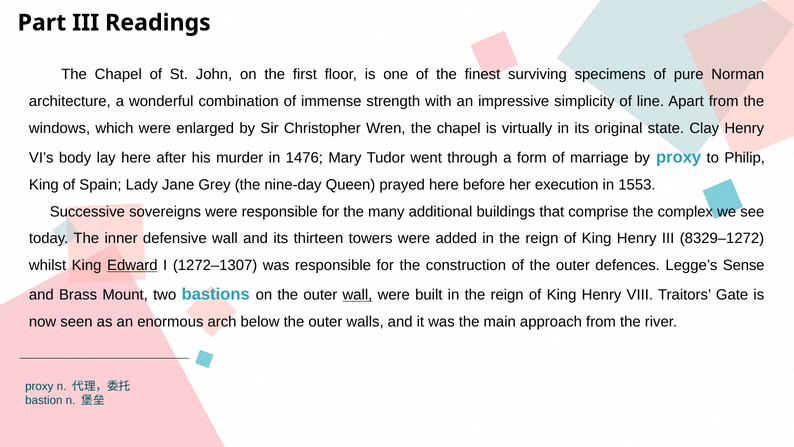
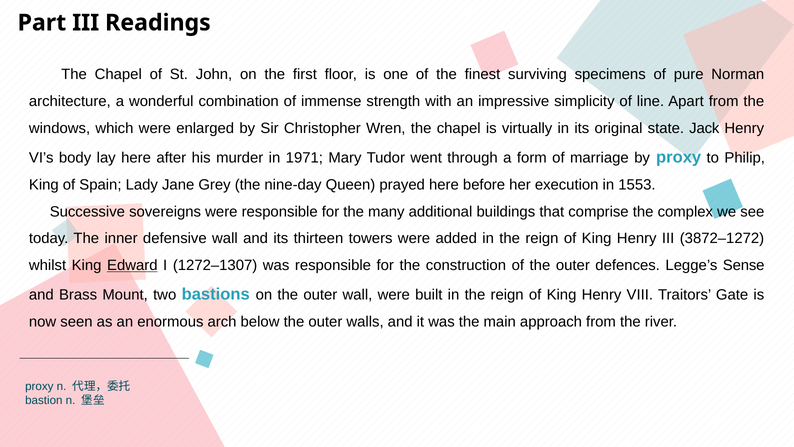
Clay: Clay -> Jack (704, 128)
1476: 1476 -> 1971 (304, 158)
8329–1272: 8329–1272 -> 3872–1272 (722, 238)
wall underline: present -> none (357, 295)
